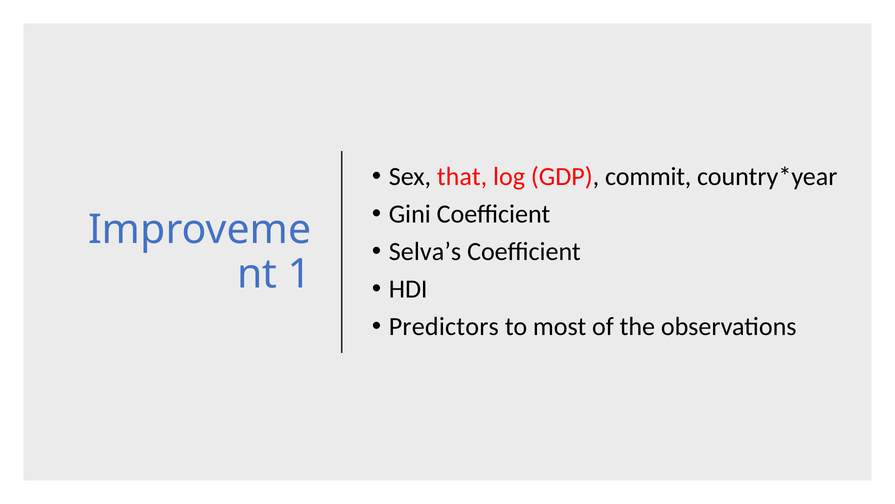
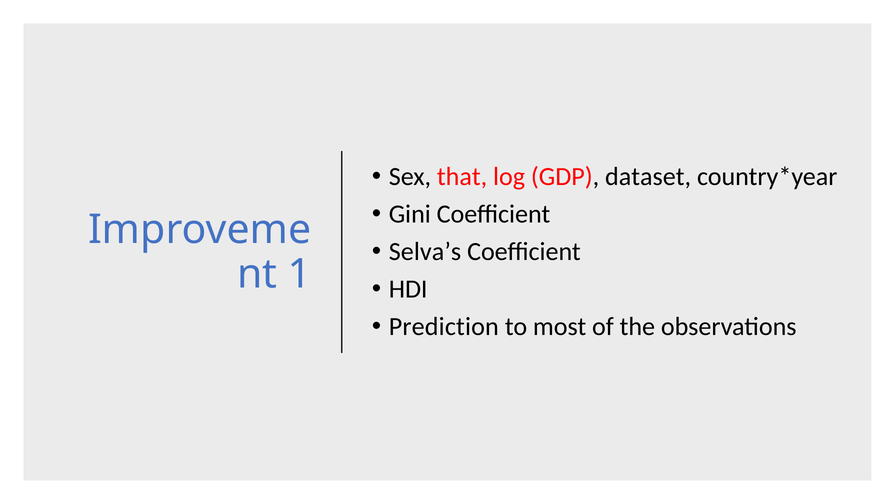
commit: commit -> dataset (648, 177)
Predictors: Predictors -> Prediction (444, 326)
